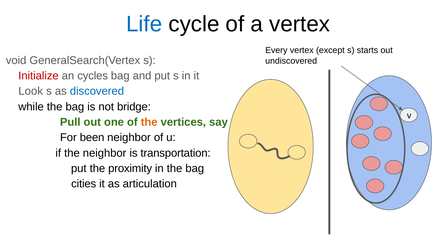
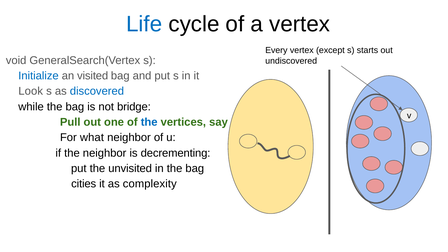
Initialize colour: red -> blue (38, 76)
cycles: cycles -> visited (93, 76)
the colour: orange -> blue (149, 122)
been: been -> what (92, 138)
transportation: transportation -> decrementing (176, 153)
proximity: proximity -> unvisited (130, 168)
articulation: articulation -> complexity (150, 184)
